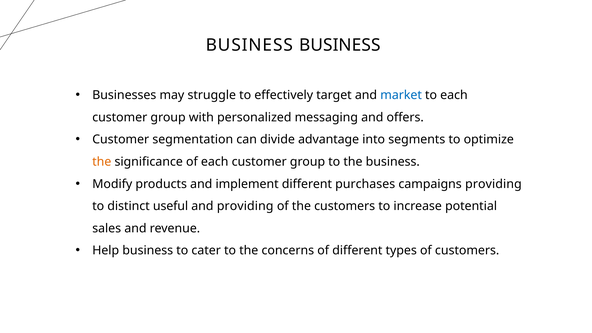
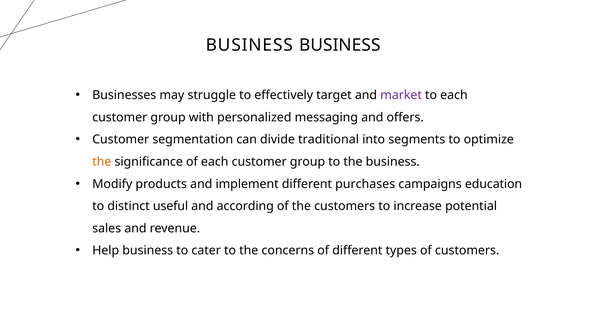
market colour: blue -> purple (401, 95)
advantage: advantage -> traditional (329, 140)
campaigns providing: providing -> education (494, 184)
and providing: providing -> according (245, 206)
